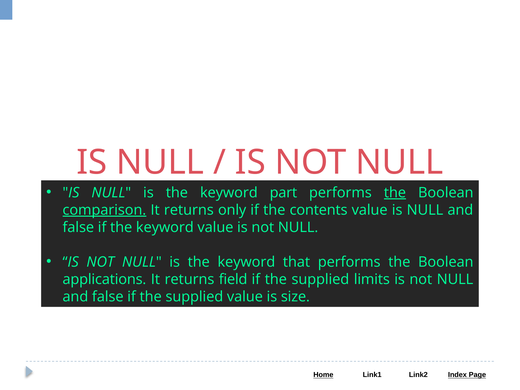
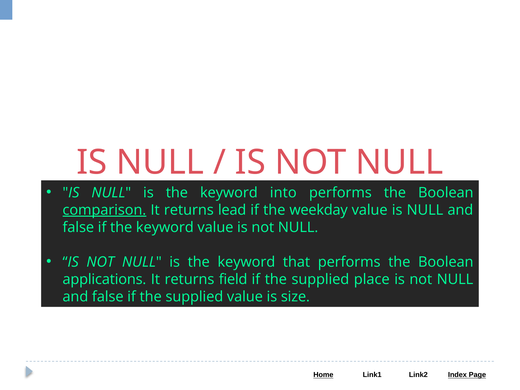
part: part -> into (283, 193)
the underline: present -> none (395, 193)
only: only -> lead (232, 210)
contents: contents -> weekday (319, 210)
limits: limits -> place (372, 279)
